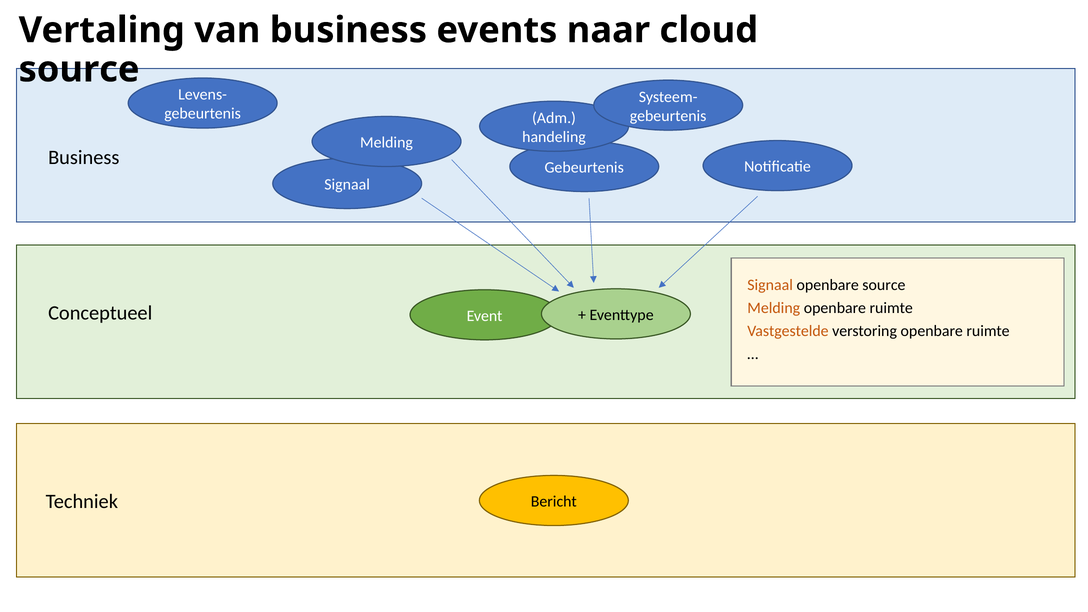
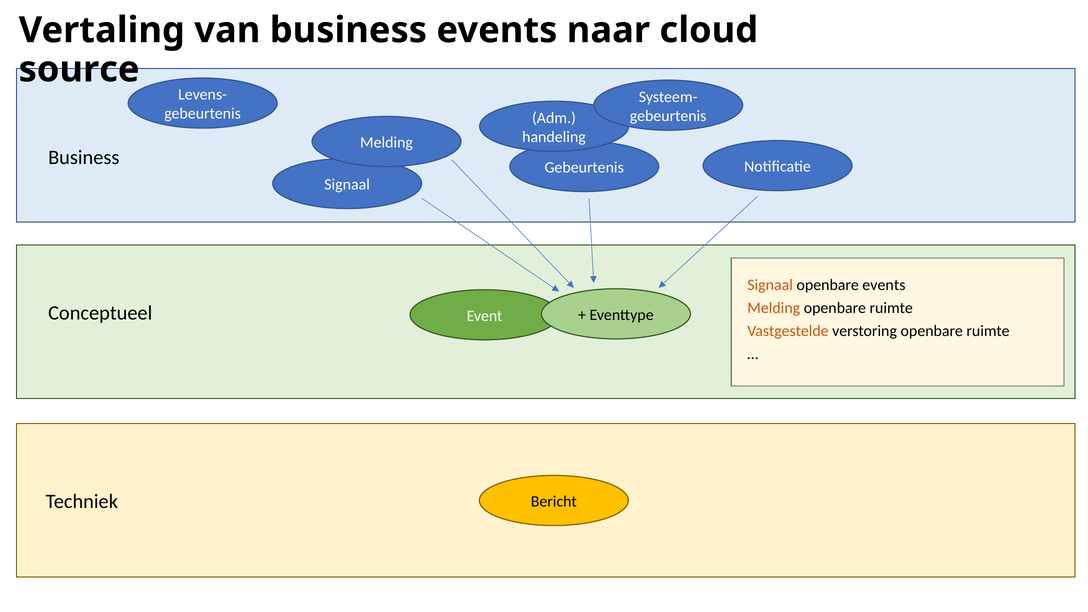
openbare source: source -> events (884, 285)
